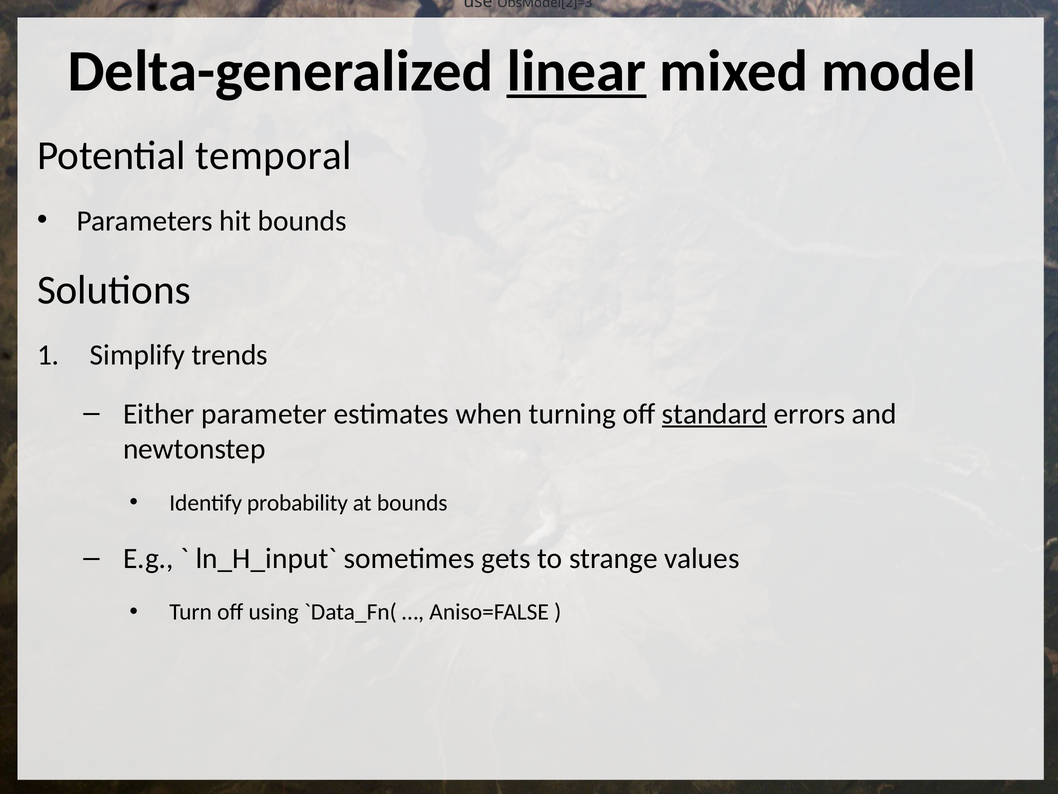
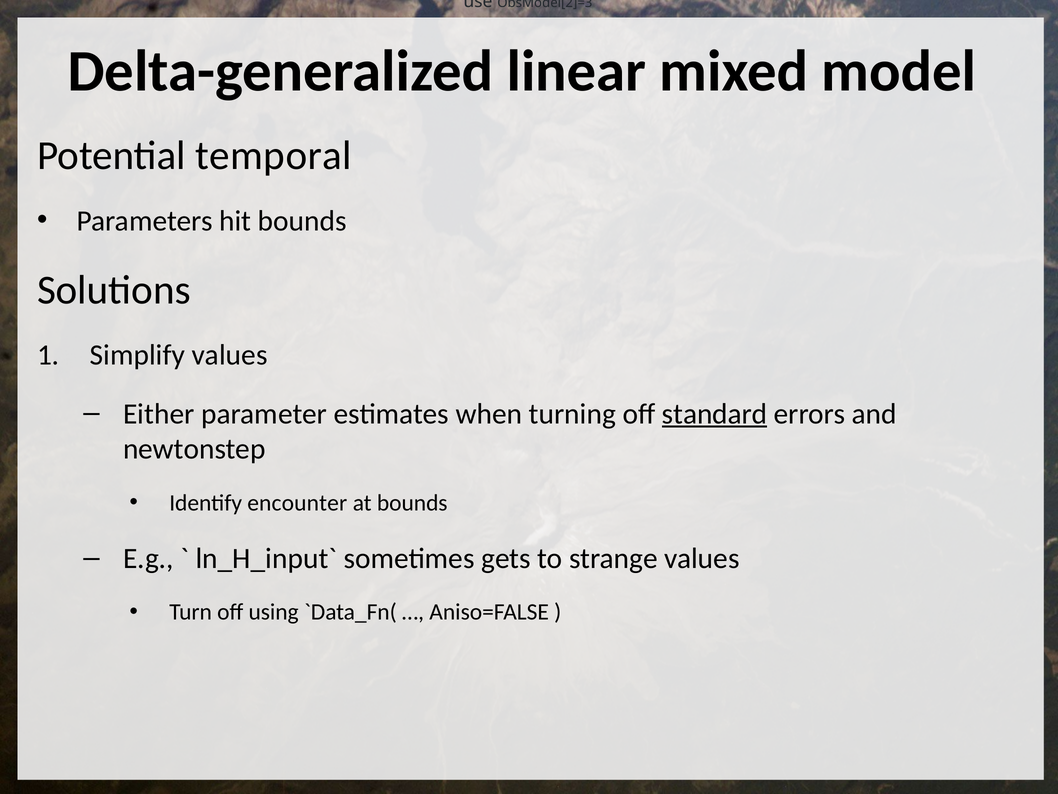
linear underline: present -> none (576, 71)
Simplify trends: trends -> values (230, 355)
probability: probability -> encounter (297, 502)
